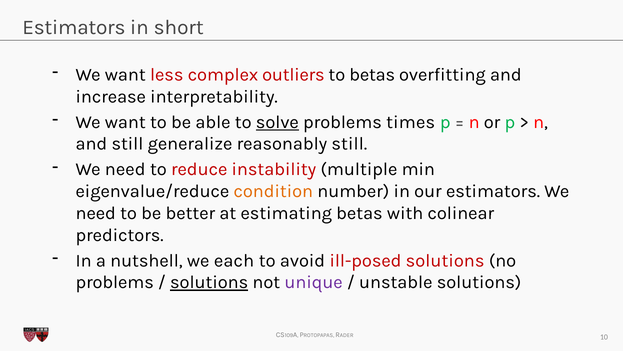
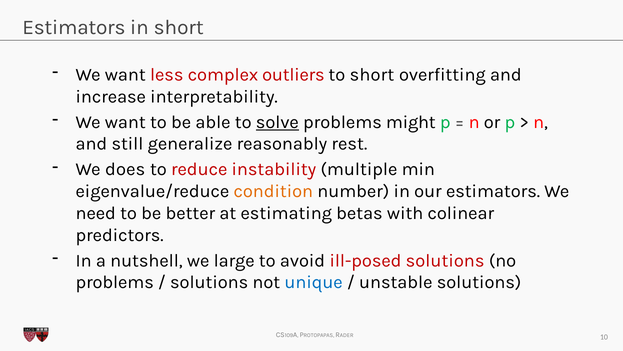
to betas: betas -> short (372, 75)
times: times -> might (411, 122)
reasonably still: still -> rest (349, 144)
need: need -> does (125, 169)
each: each -> large (234, 260)
solutions underline: present -> none (209, 282)
unique colour: purple -> blue (314, 282)
